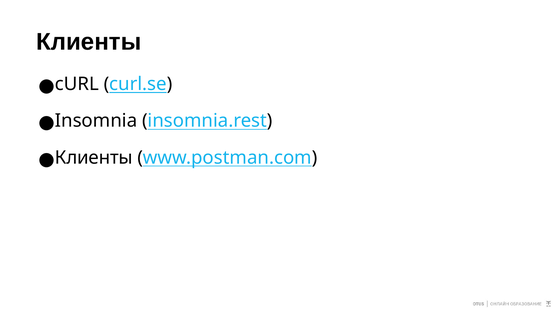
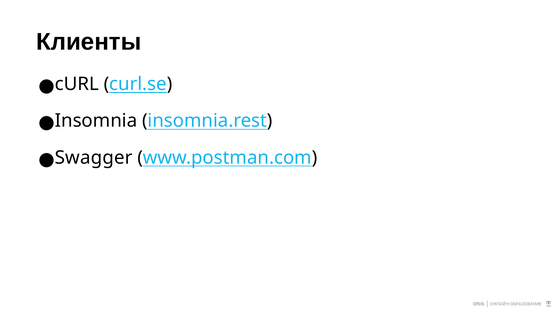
Клиенты: Клиенты -> Swagger (94, 158)
